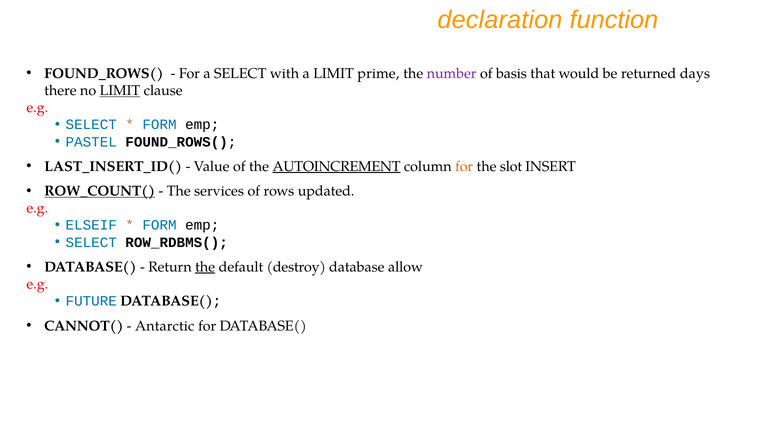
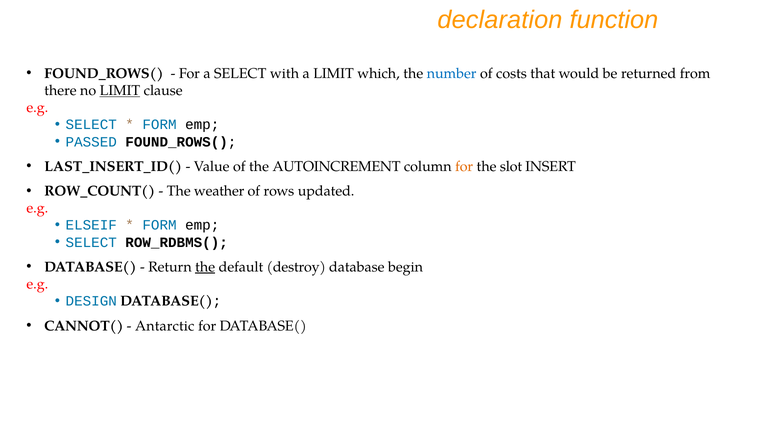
prime: prime -> which (378, 73)
number colour: purple -> blue (452, 73)
basis: basis -> costs (511, 73)
days: days -> from (695, 73)
PASTEL: PASTEL -> PASSED (91, 142)
AUTOINCREMENT underline: present -> none (336, 166)
ROW_COUNT( underline: present -> none (100, 191)
services: services -> weather (219, 191)
allow: allow -> begin (405, 267)
FUTURE: FUTURE -> DESIGN (91, 301)
